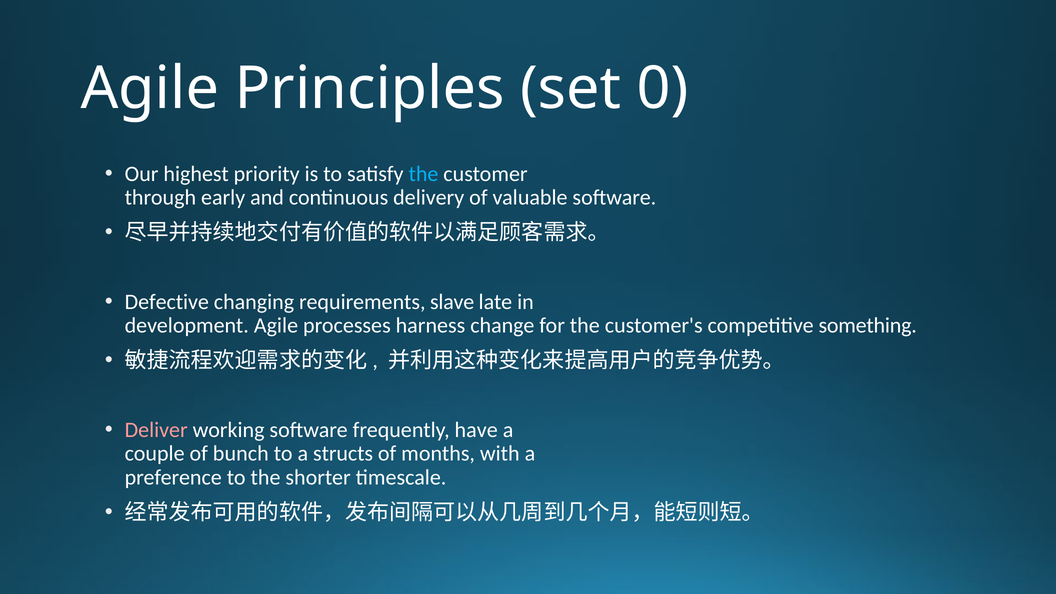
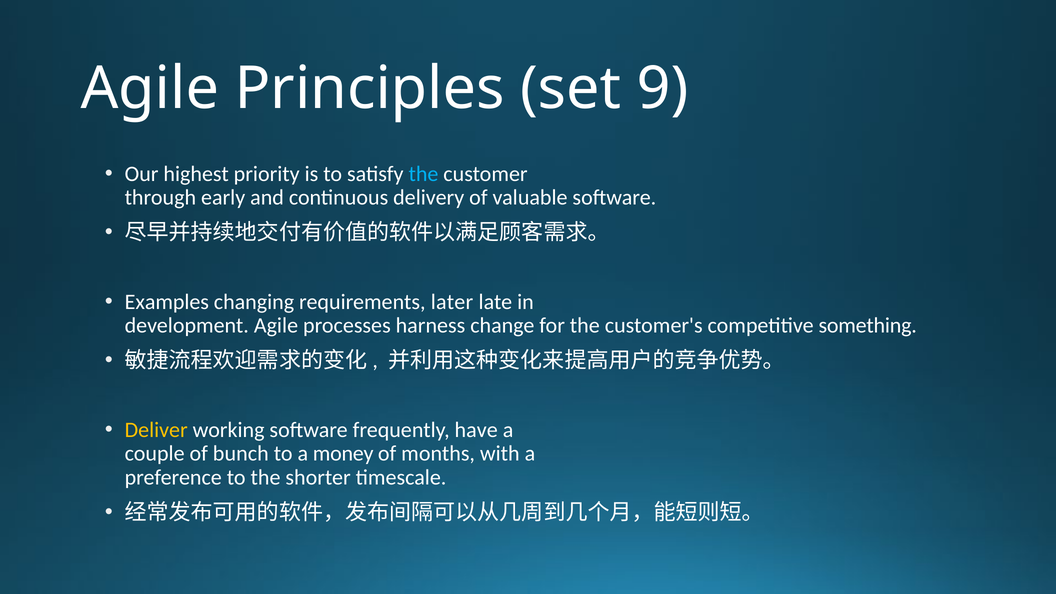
0: 0 -> 9 (663, 89)
Defective: Defective -> Examples (167, 302)
slave: slave -> later (452, 302)
Deliver colour: pink -> yellow (156, 430)
structs: structs -> money (343, 454)
